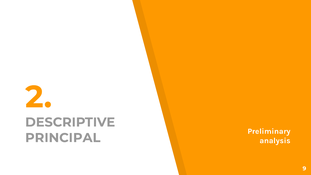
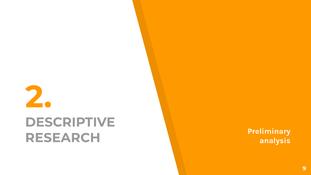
PRINCIPAL: PRINCIPAL -> RESEARCH (63, 138)
